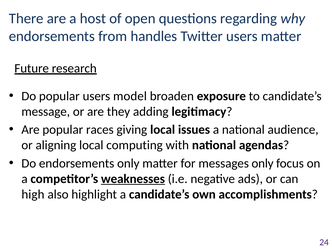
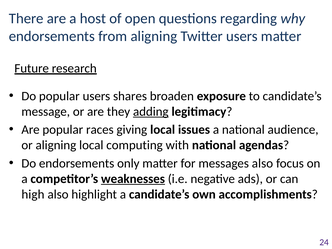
from handles: handles -> aligning (154, 36)
model: model -> shares (130, 96)
adding underline: none -> present (151, 112)
messages only: only -> also (262, 163)
